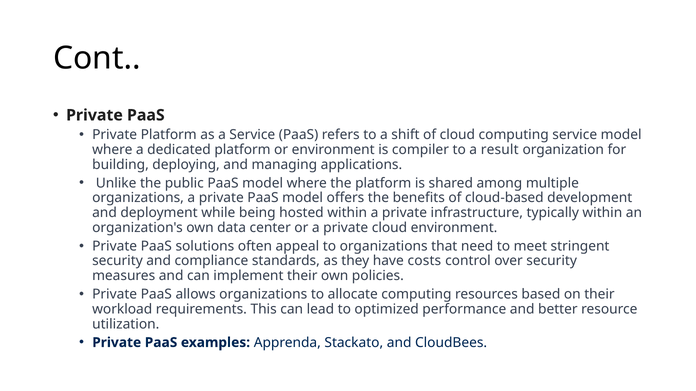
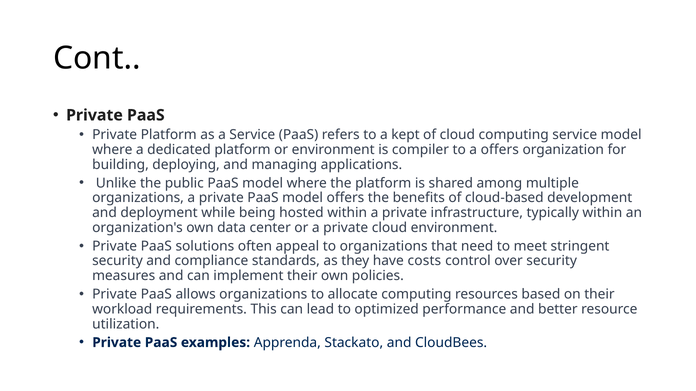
shift: shift -> kept (405, 135)
a result: result -> offers (500, 150)
